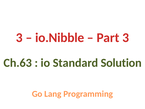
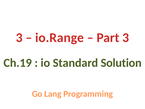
io.Nibble: io.Nibble -> io.Range (60, 38)
Ch.63: Ch.63 -> Ch.19 (18, 63)
